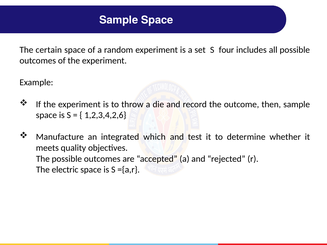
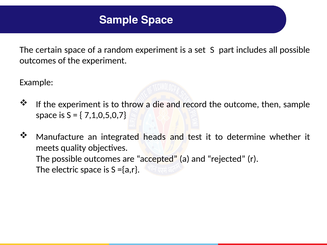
four: four -> part (226, 50)
1,2,3,4,2,6: 1,2,3,4,2,6 -> 7,1,0,5,0,7 (105, 115)
which: which -> heads (154, 137)
